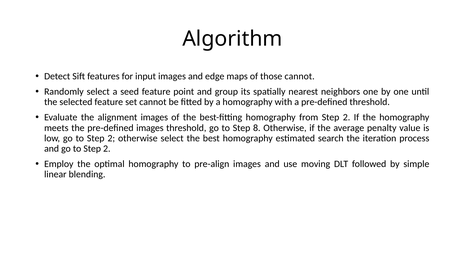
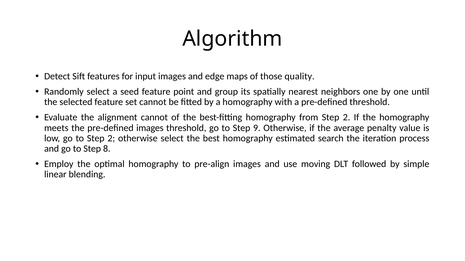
those cannot: cannot -> quality (300, 77)
alignment images: images -> cannot (154, 118)
8: 8 -> 9 (257, 128)
2: 2 -> 8 (107, 149)
